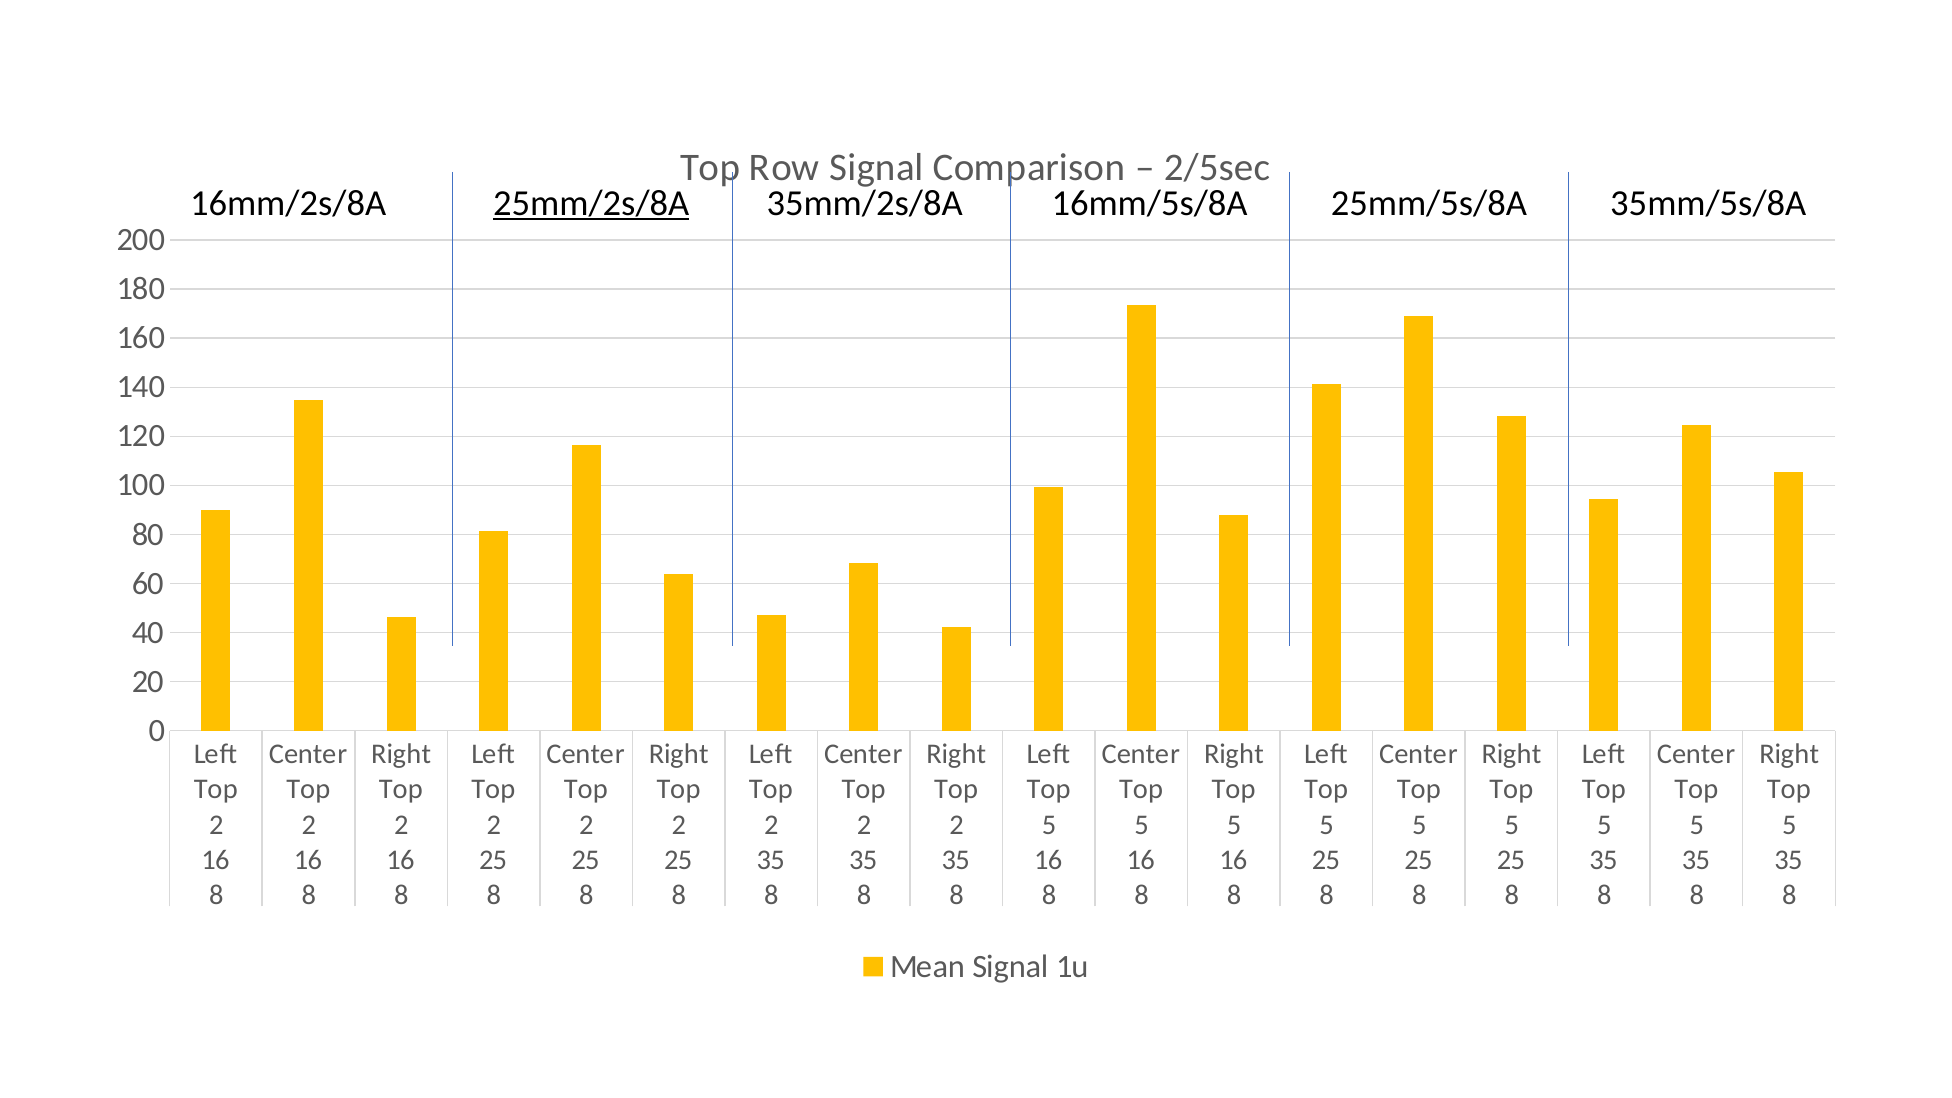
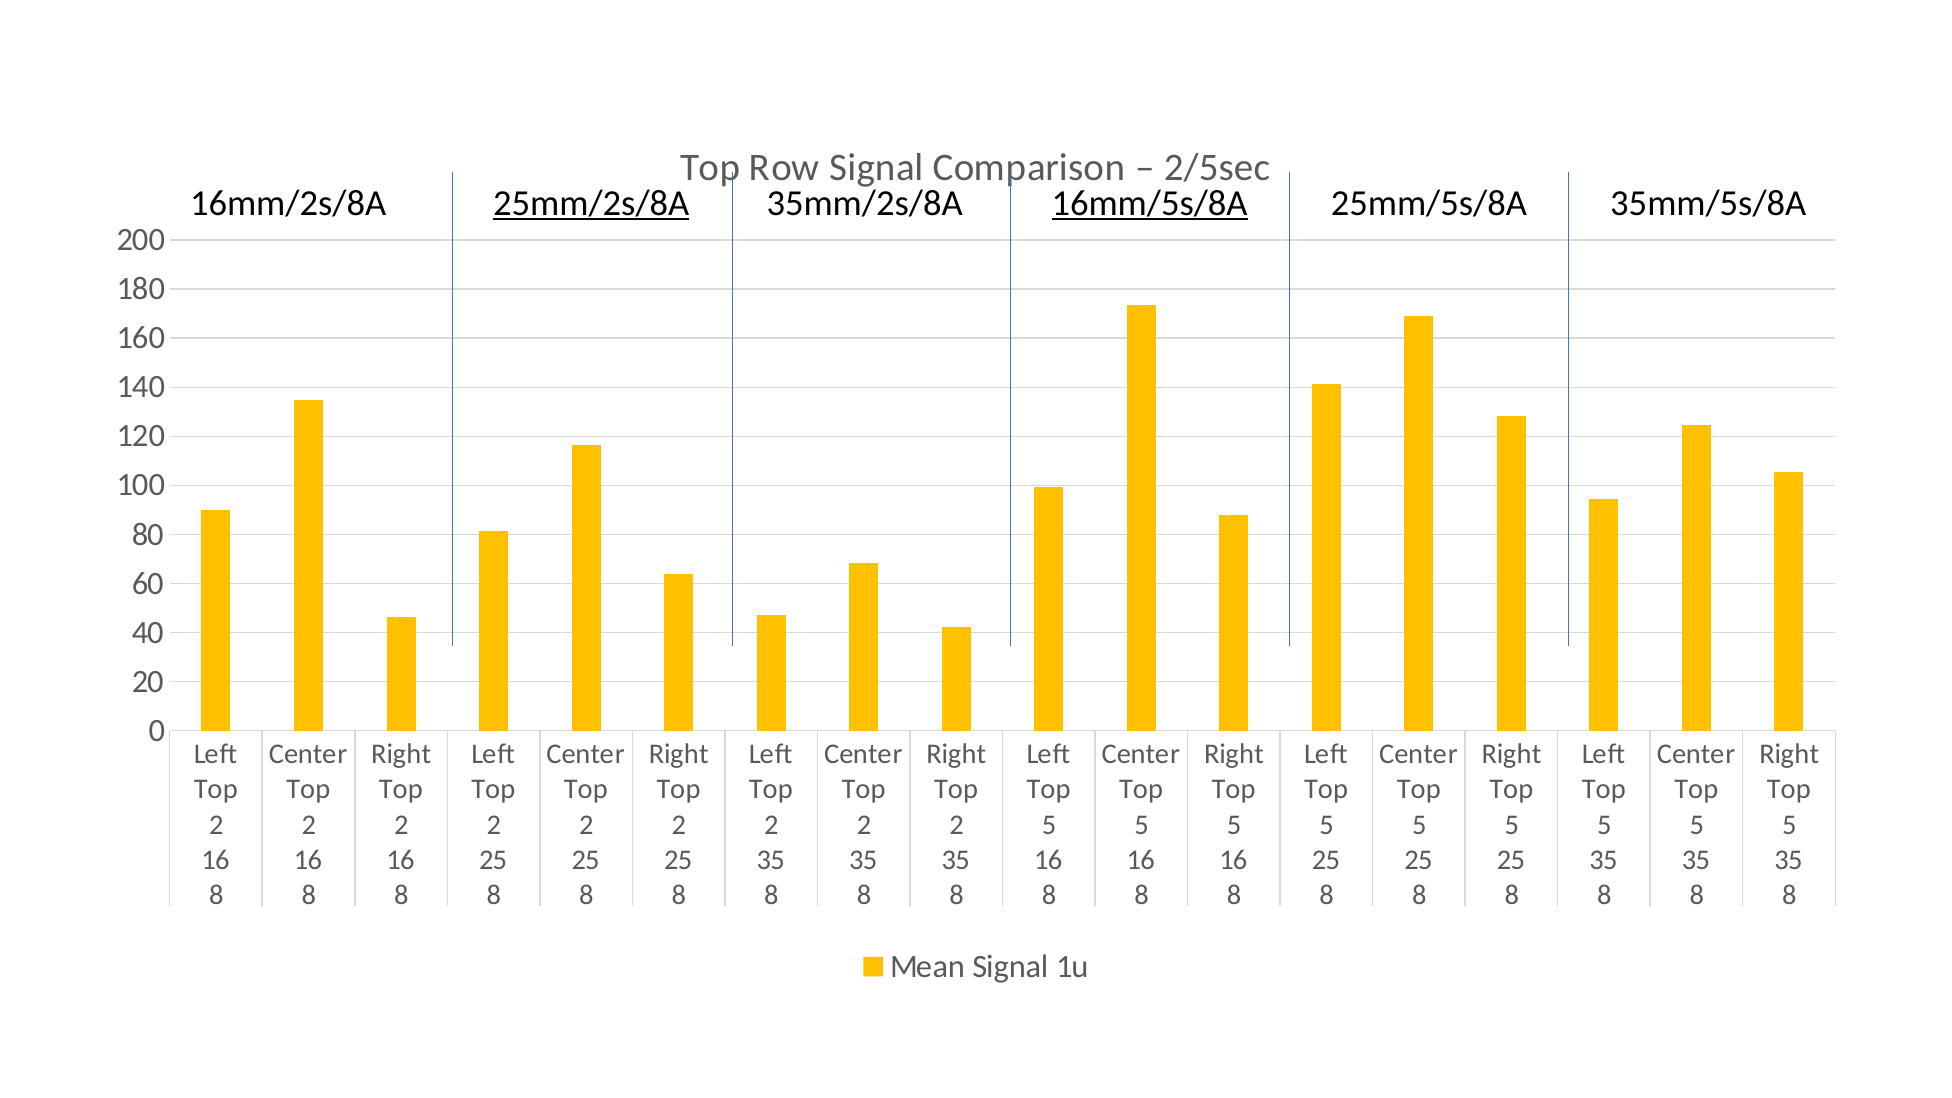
16mm/5s/8A underline: none -> present (1150, 204)
